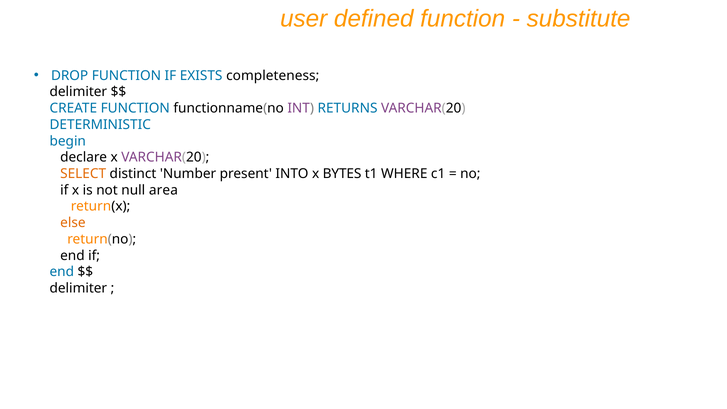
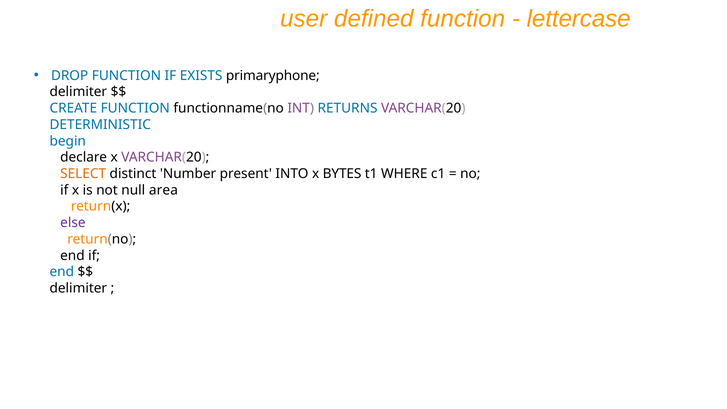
substitute: substitute -> lettercase (579, 19)
completeness: completeness -> primaryphone (273, 76)
else colour: orange -> purple (73, 223)
